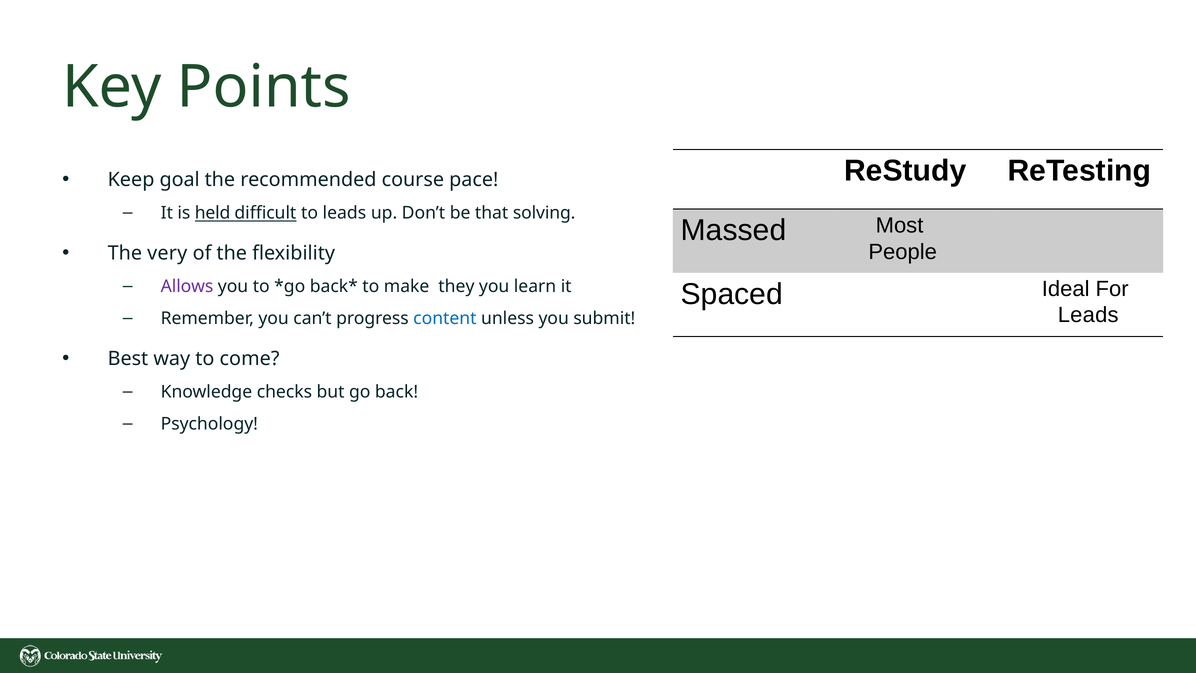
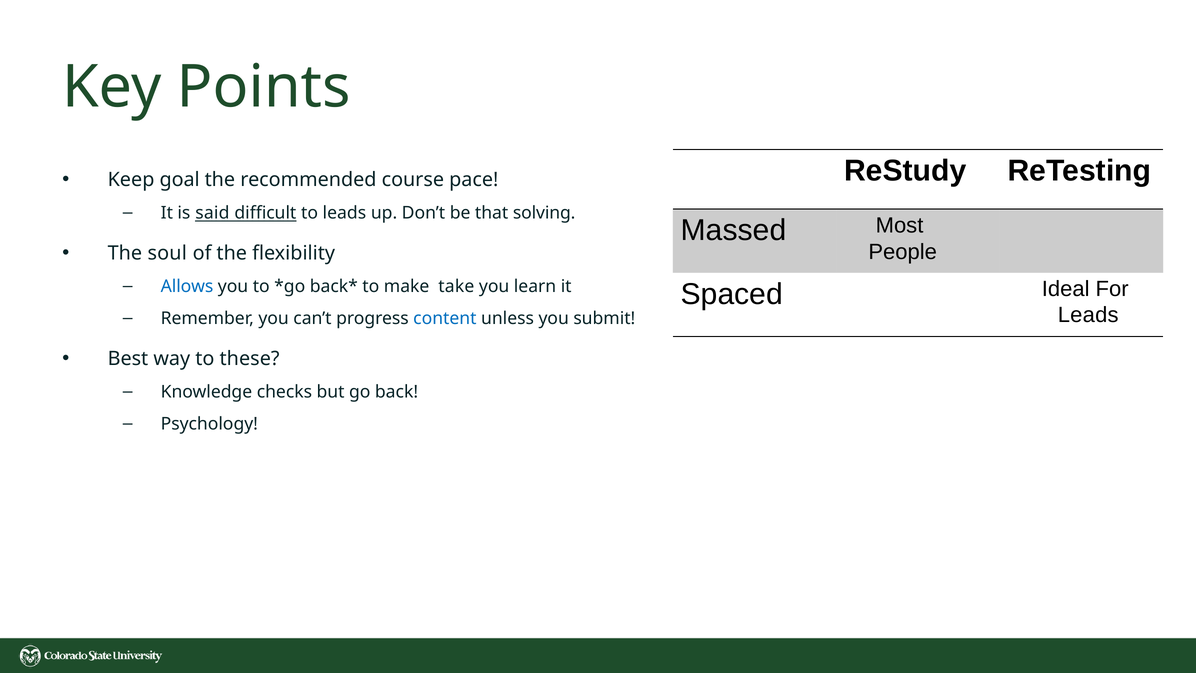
held: held -> said (212, 213)
very: very -> soul (167, 253)
Allows colour: purple -> blue (187, 286)
they: they -> take (456, 286)
come: come -> these (250, 359)
